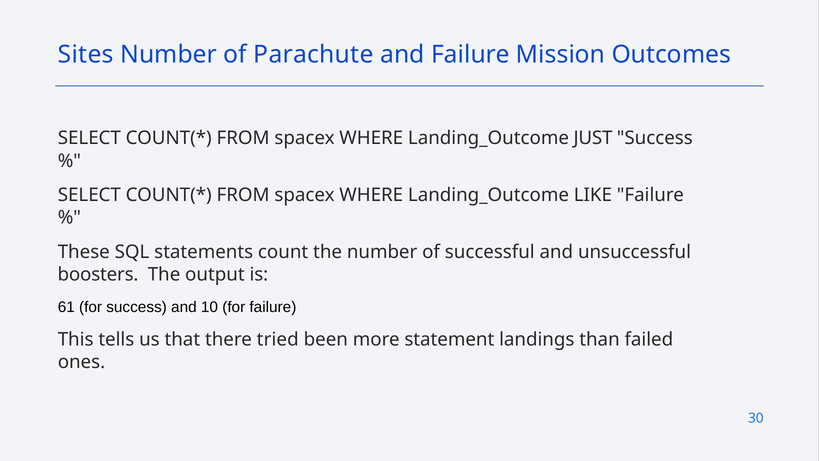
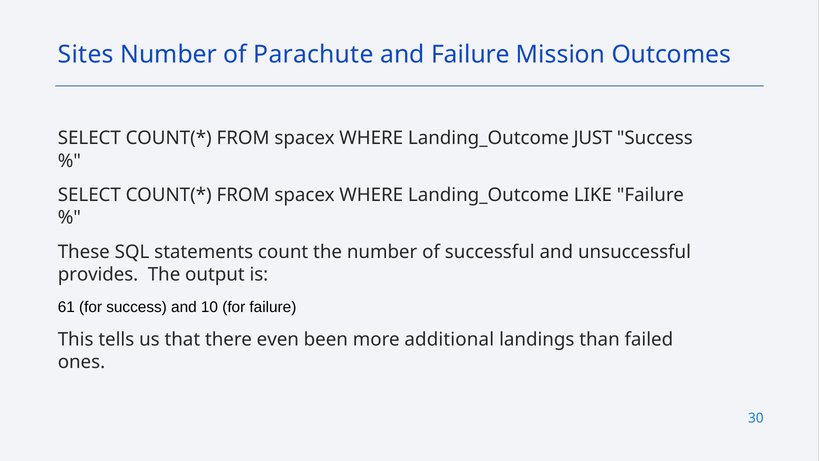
boosters: boosters -> provides (98, 275)
tried: tried -> even (278, 339)
statement: statement -> additional (449, 339)
